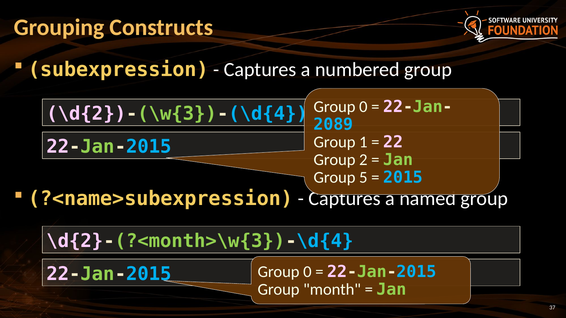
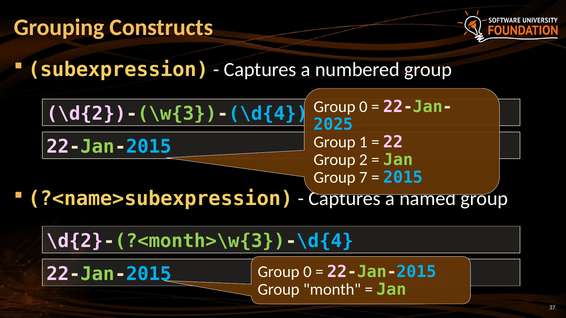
2089: 2089 -> 2025 (333, 124)
5: 5 -> 7 (363, 177)
